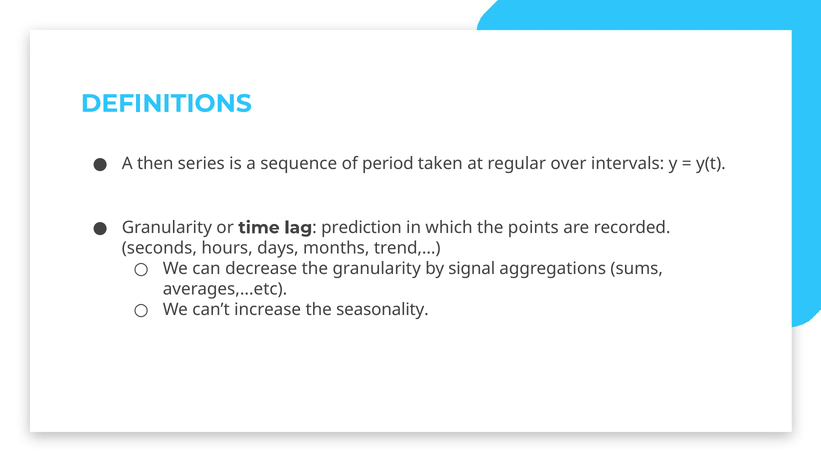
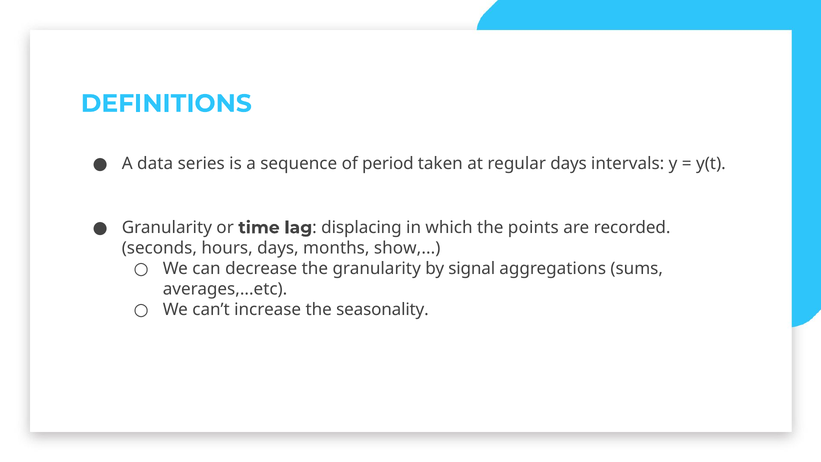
then: then -> data (155, 164)
regular over: over -> days (569, 164)
prediction: prediction -> displacing (361, 228)
trend: trend -> show (407, 248)
